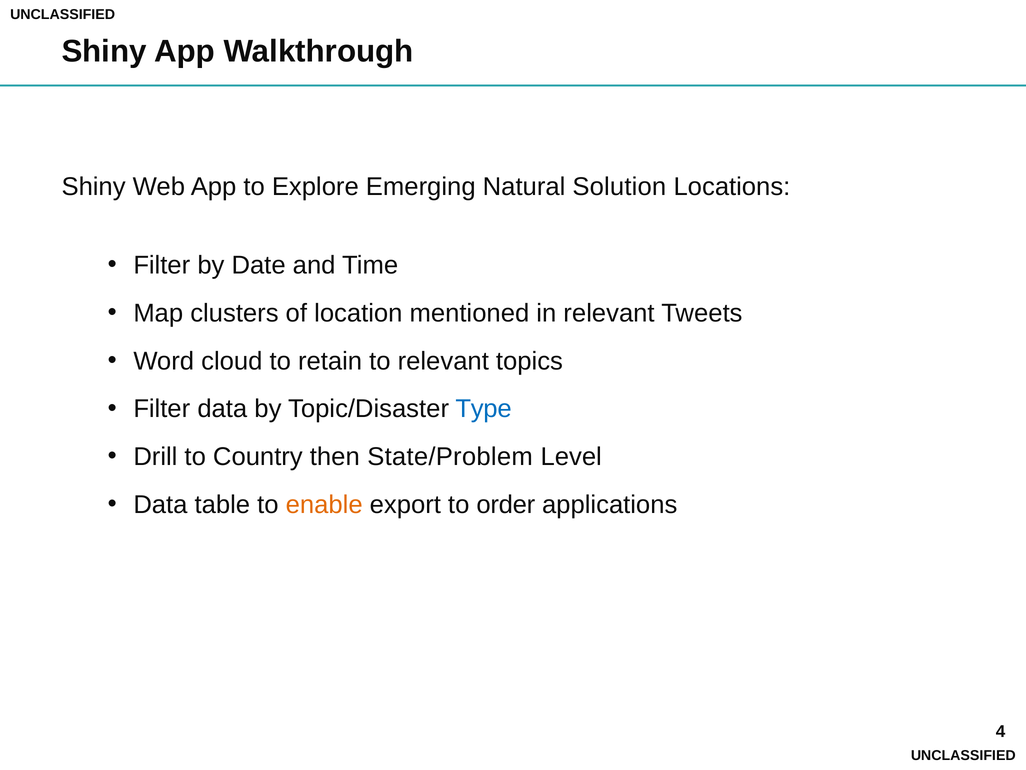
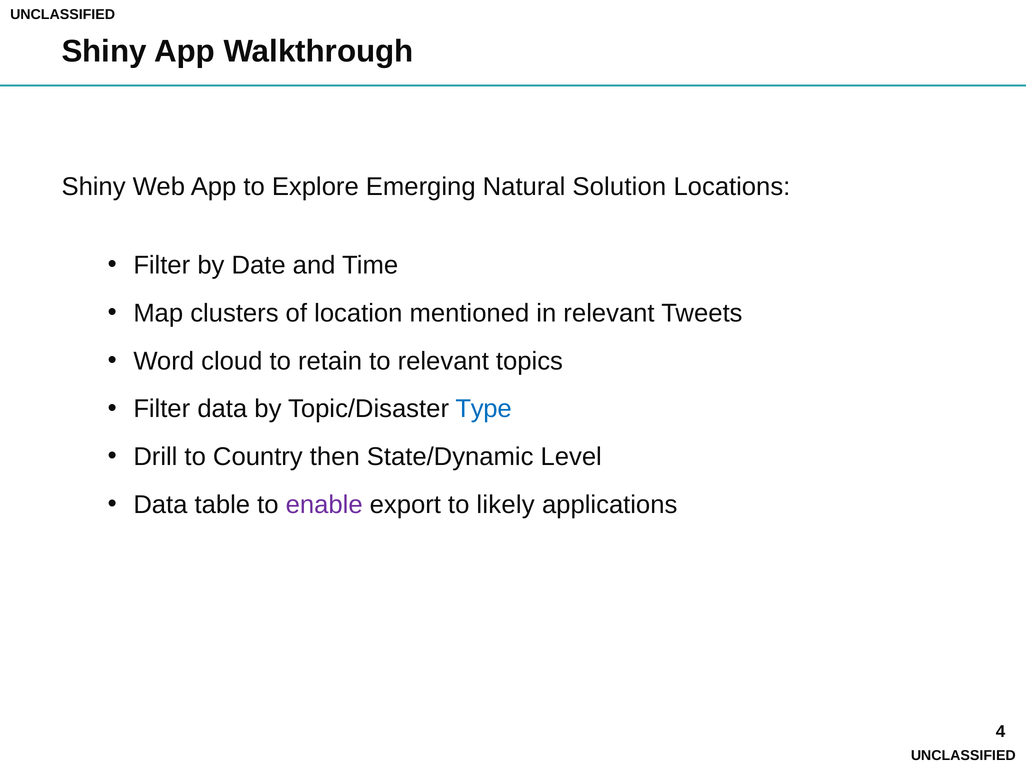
State/Problem: State/Problem -> State/Dynamic (450, 457)
enable colour: orange -> purple (324, 504)
order: order -> likely (506, 504)
